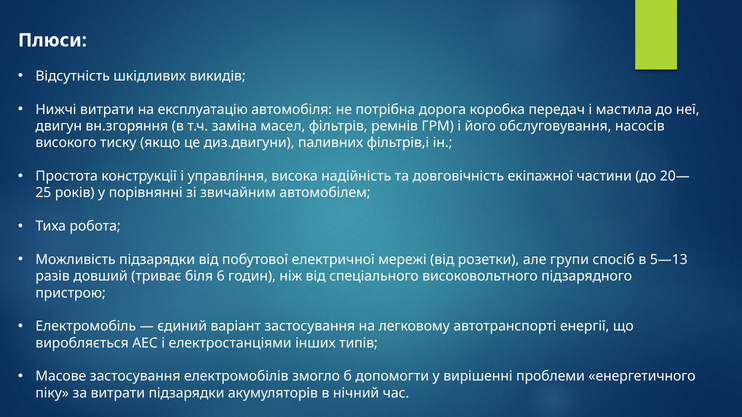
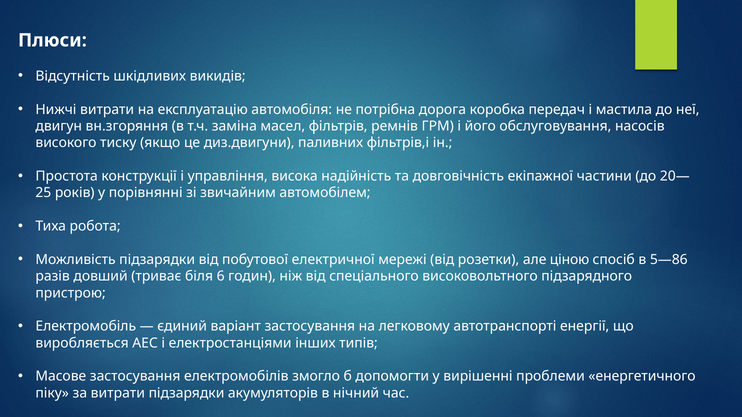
групи: групи -> ціною (570, 260)
5—13: 5—13 -> 5—86 (669, 260)
